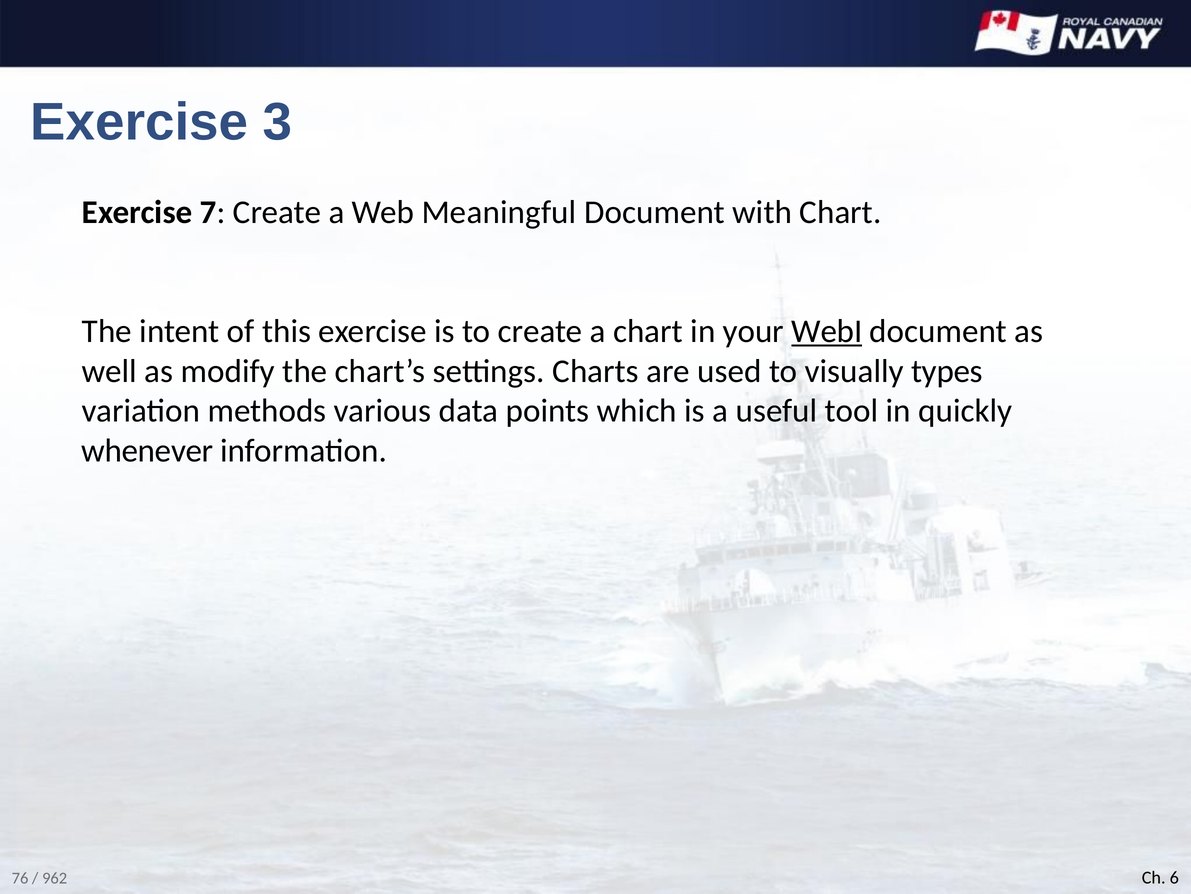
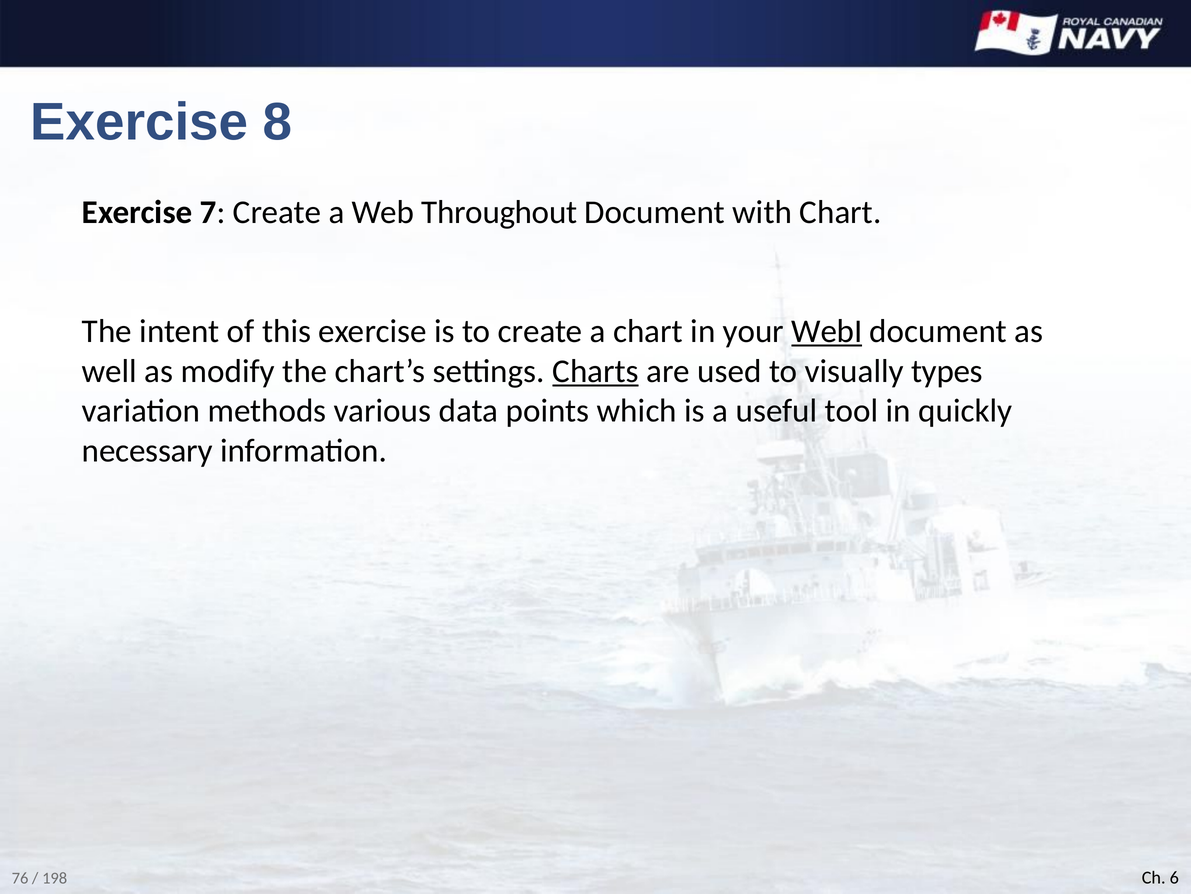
3: 3 -> 8 (278, 122)
Meaningful: Meaningful -> Throughout (499, 212)
Charts underline: none -> present (596, 371)
whenever: whenever -> necessary (147, 450)
962: 962 -> 198 (55, 877)
